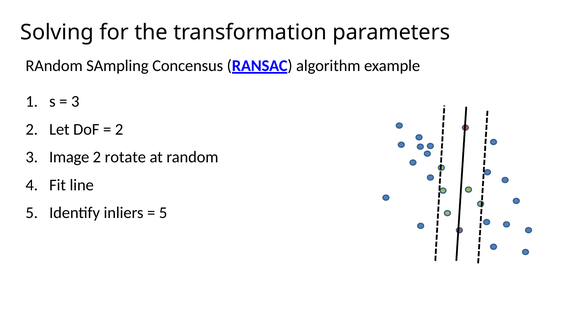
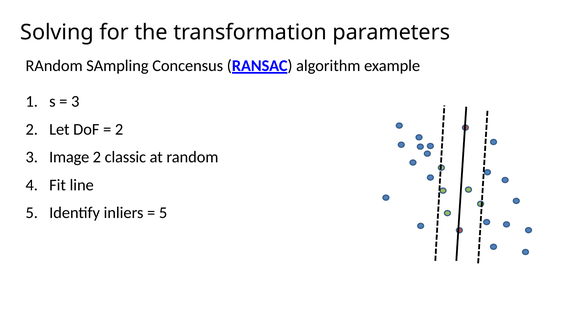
rotate: rotate -> classic (125, 157)
